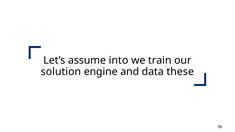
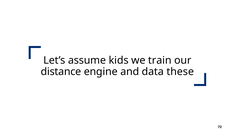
into: into -> kids (119, 60)
solution: solution -> distance (61, 72)
